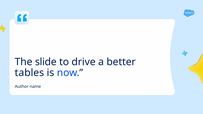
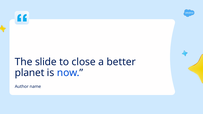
drive: drive -> close (84, 62)
tables: tables -> planet (30, 73)
